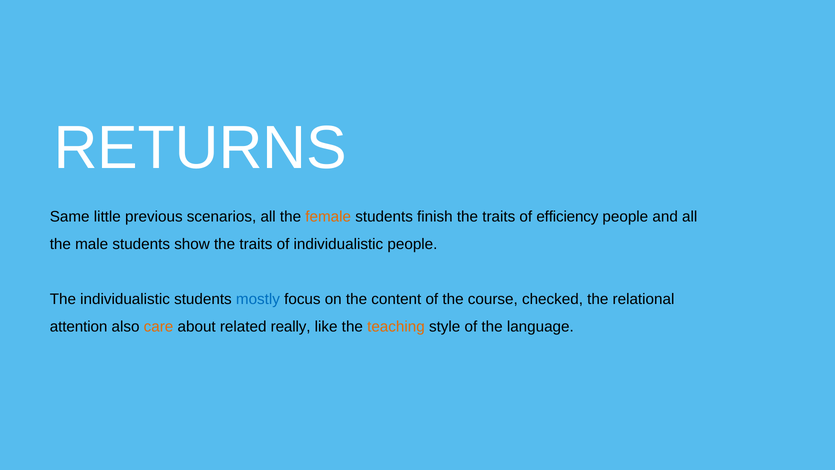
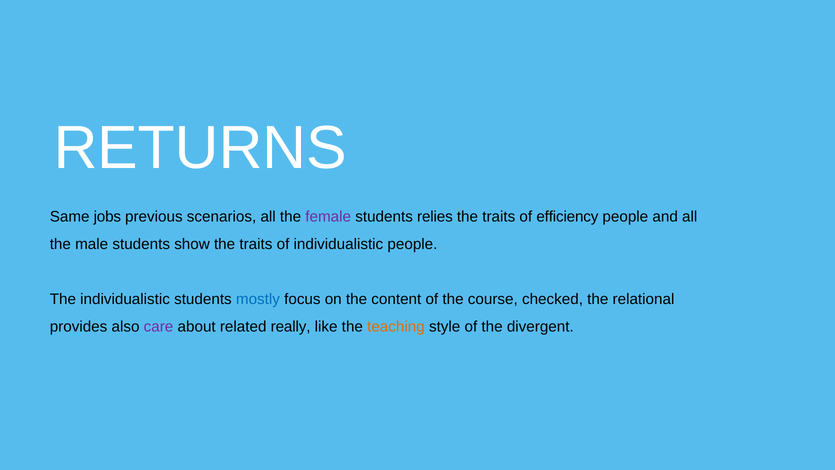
little: little -> jobs (107, 217)
female colour: orange -> purple (328, 217)
finish: finish -> relies (435, 217)
attention: attention -> provides (79, 326)
care colour: orange -> purple (159, 326)
language: language -> divergent (540, 326)
